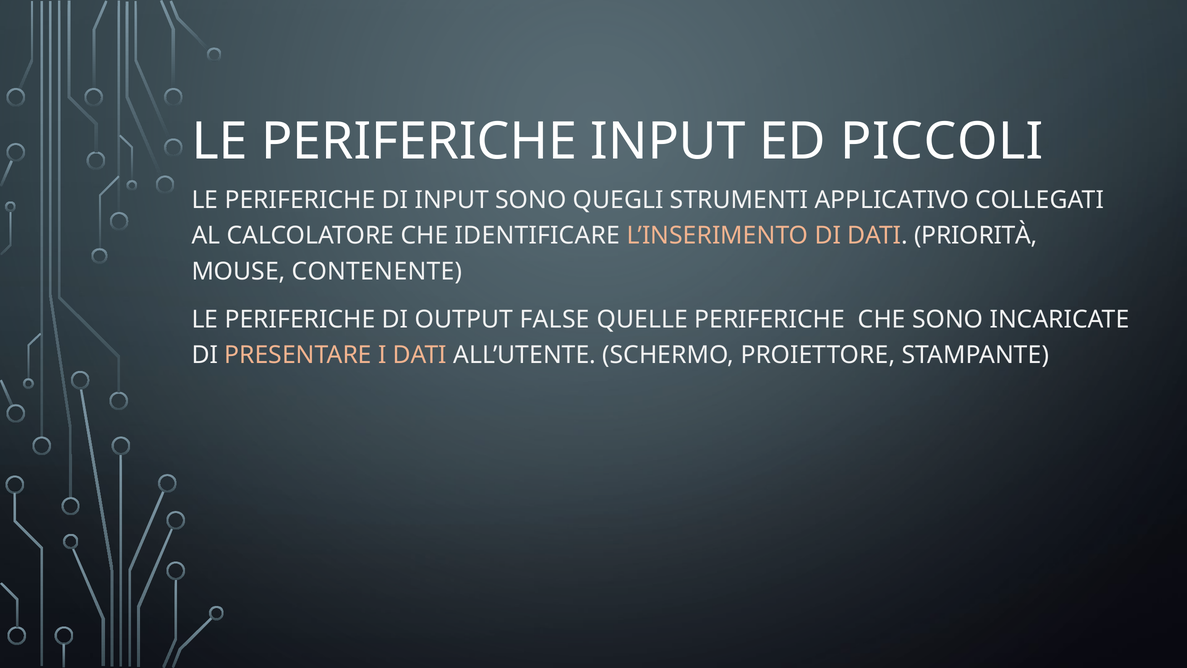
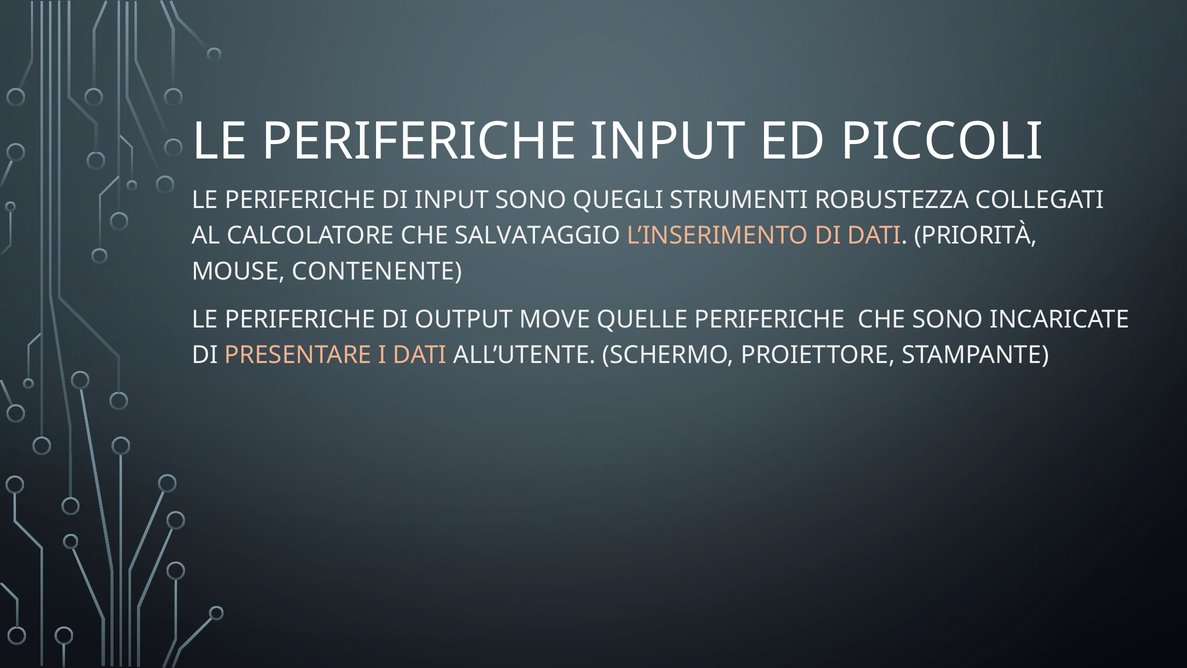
APPLICATIVO: APPLICATIVO -> ROBUSTEZZA (892, 200)
IDENTIFICARE: IDENTIFICARE -> SALVATAGGIO (538, 236)
FALSE: FALSE -> MOVE (555, 319)
